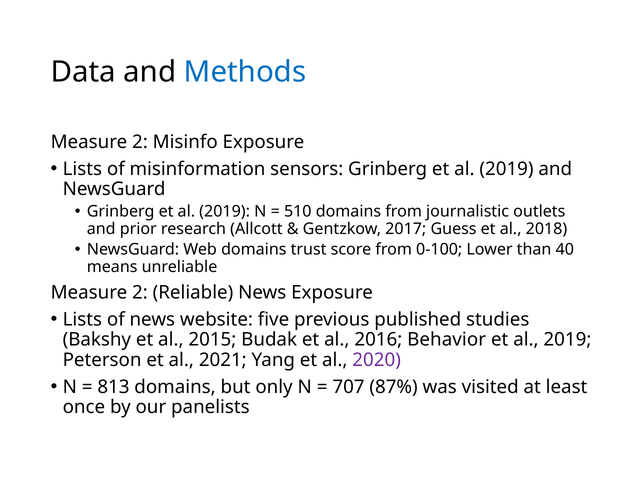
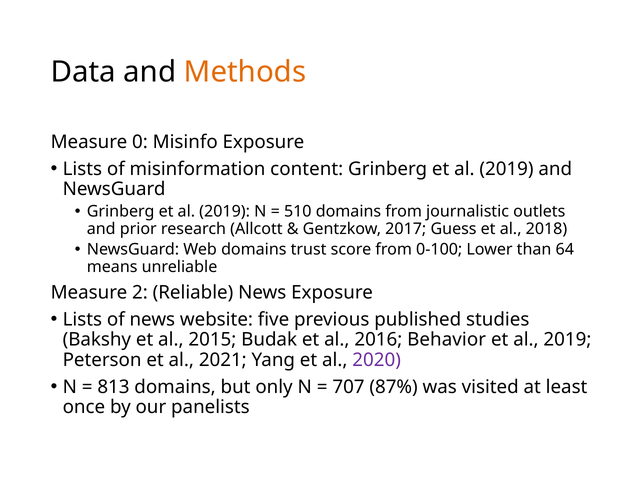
Methods colour: blue -> orange (245, 72)
2: 2 -> 0 (140, 142)
sensors: sensors -> content (307, 169)
40: 40 -> 64 (565, 249)
